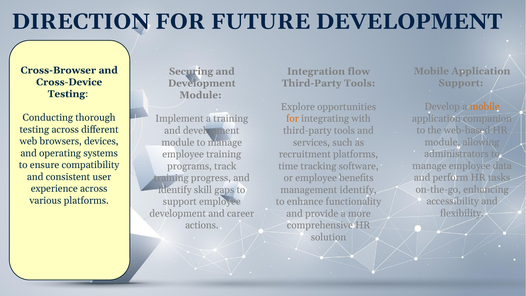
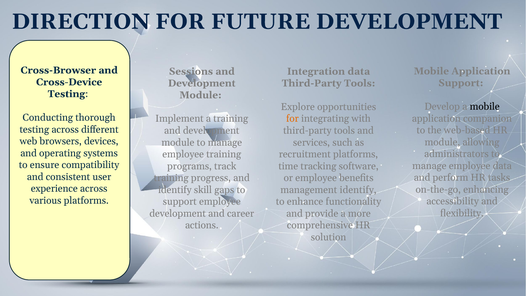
Securing: Securing -> Sessions (191, 71)
Integration flow: flow -> data (359, 71)
mobile colour: orange -> black (485, 107)
